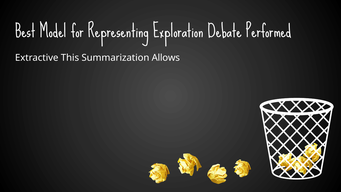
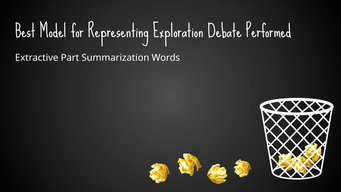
This: This -> Part (70, 58)
Allows: Allows -> Words (166, 58)
